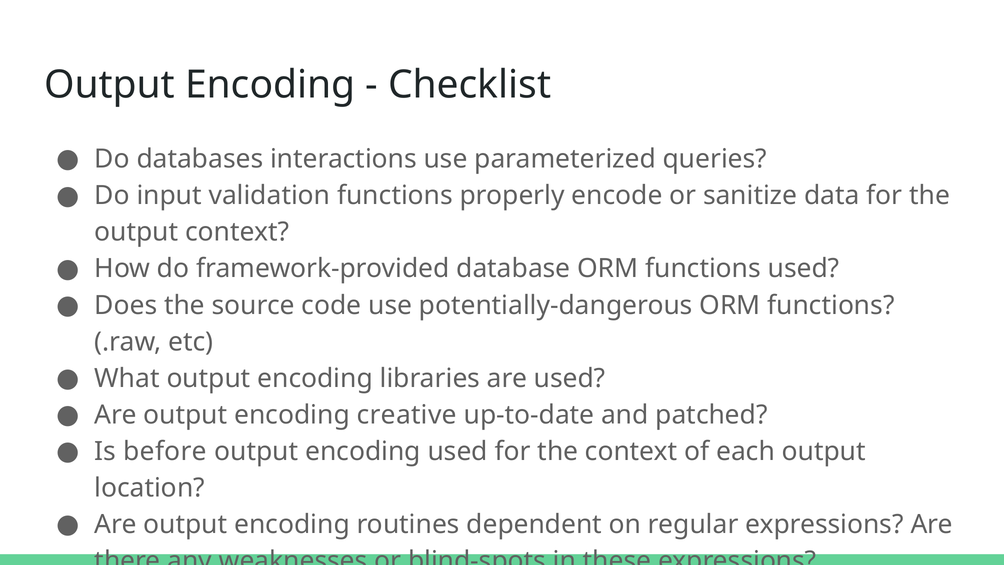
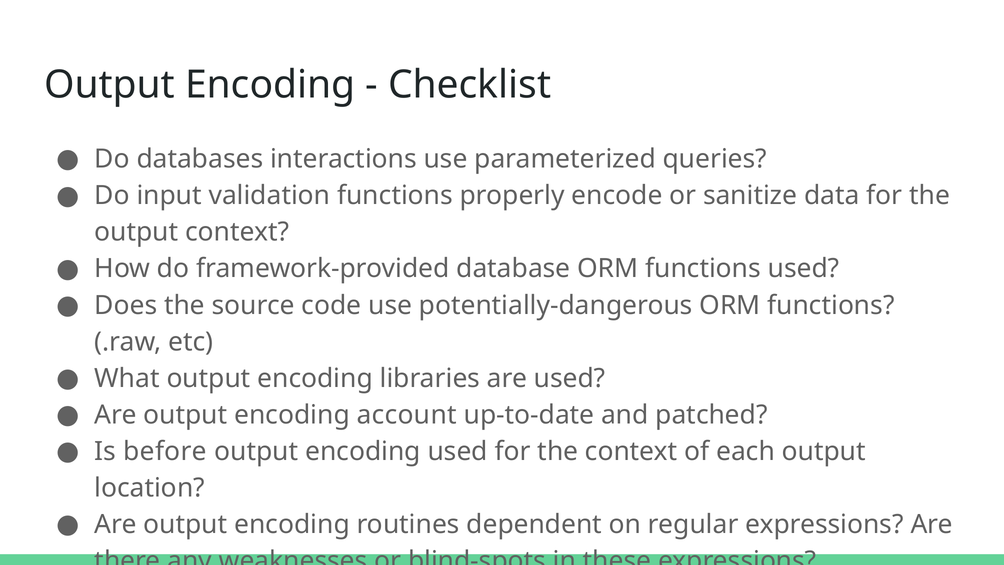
creative: creative -> account (407, 415)
